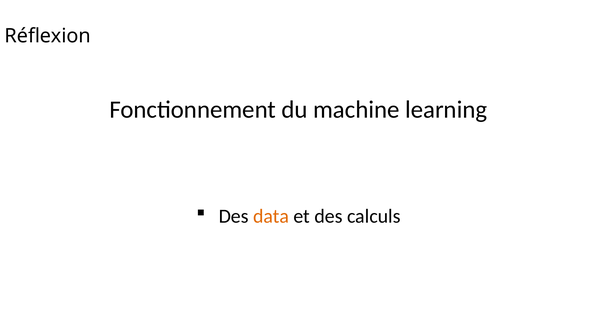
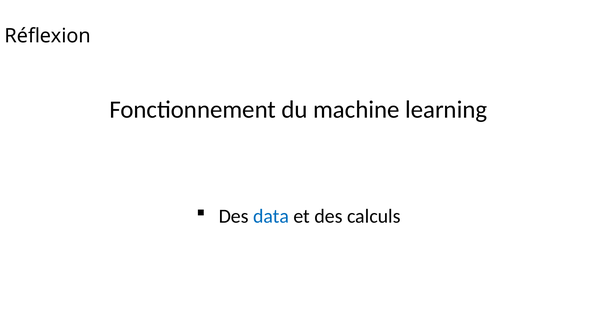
data colour: orange -> blue (271, 216)
